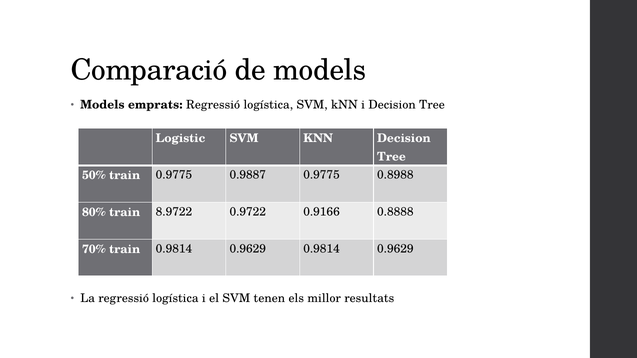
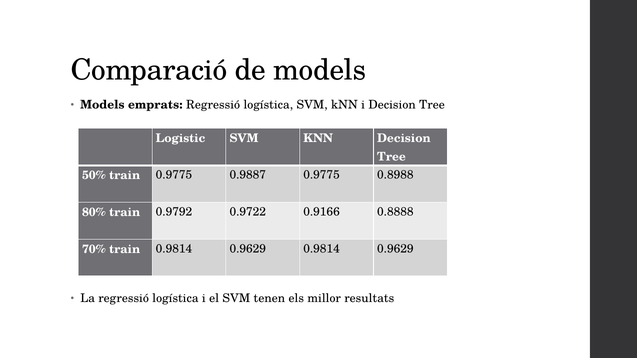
8.9722: 8.9722 -> 0.9792 (174, 212)
